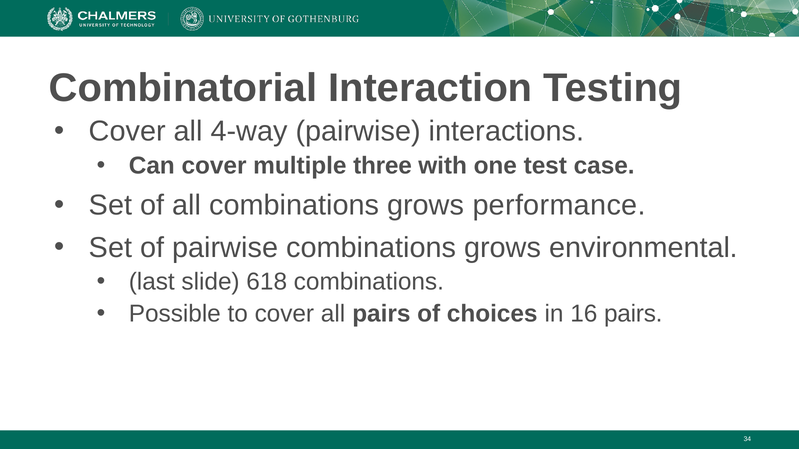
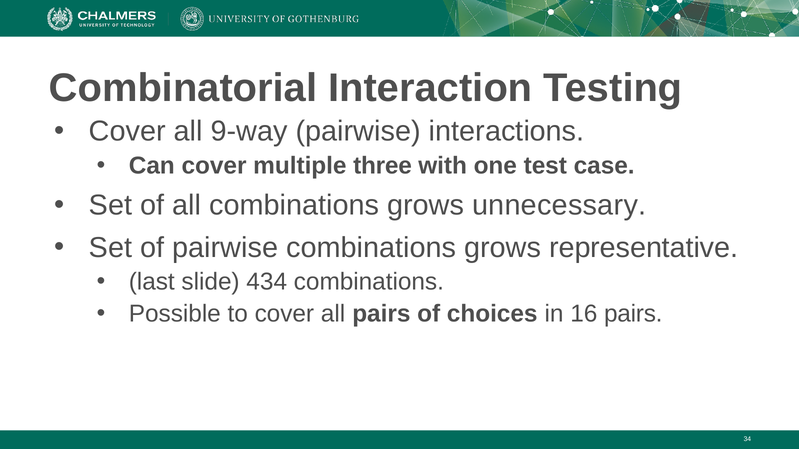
4-way: 4-way -> 9-way (249, 131)
performance: performance -> unnecessary (559, 206)
environmental: environmental -> representative (644, 248)
618: 618 -> 434 (267, 282)
